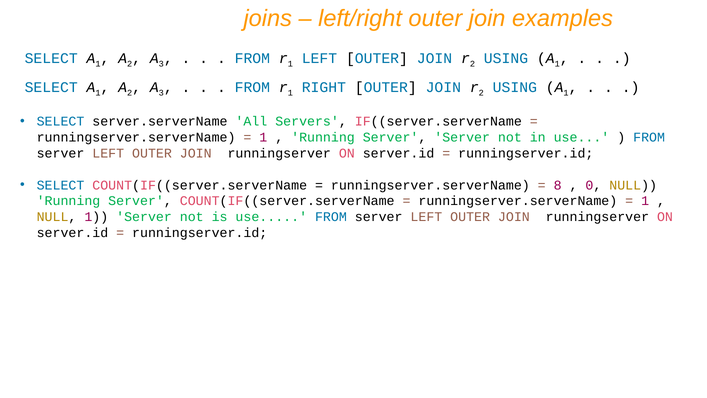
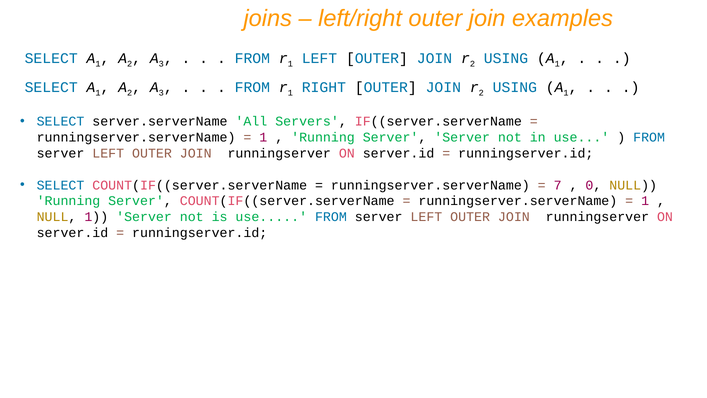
8: 8 -> 7 (558, 185)
